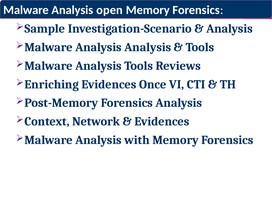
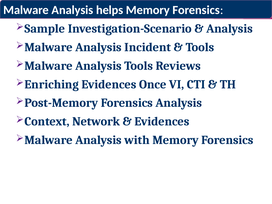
open: open -> helps (110, 10)
Analysis Analysis: Analysis -> Incident (148, 47)
